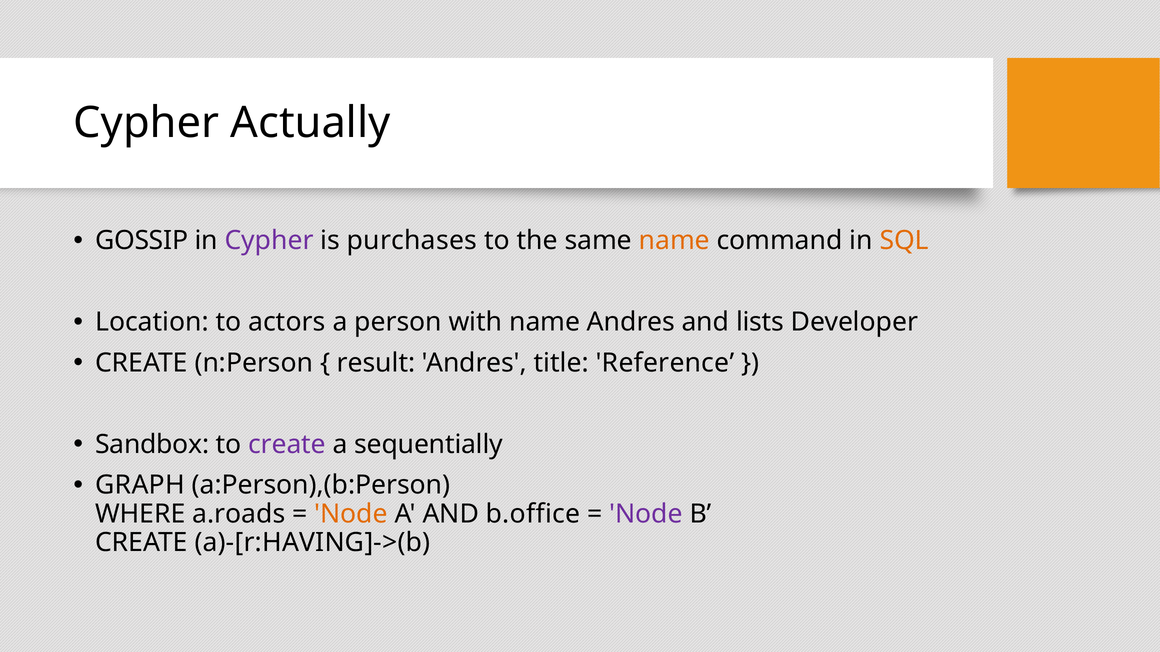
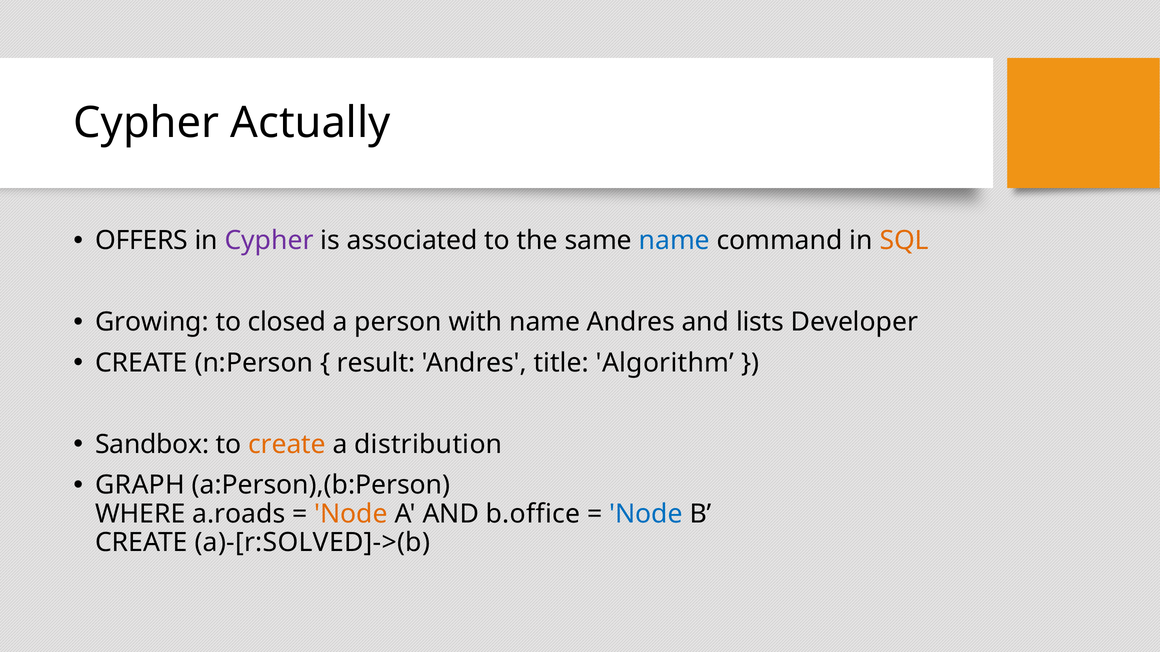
GOSSIP: GOSSIP -> OFFERS (142, 241)
purchases: purchases -> associated (412, 241)
name colour: orange -> blue (674, 241)
Location: Location -> Growing (152, 322)
actors: actors -> closed (287, 322)
Reference: Reference -> Algorithm (665, 363)
create colour: purple -> orange (287, 445)
sequentially: sequentially -> distribution (428, 445)
Node colour: purple -> blue (646, 514)
a)-[r:HAVING]->(b: a)-[r:HAVING]->(b -> a)-[r:SOLVED]->(b (312, 543)
